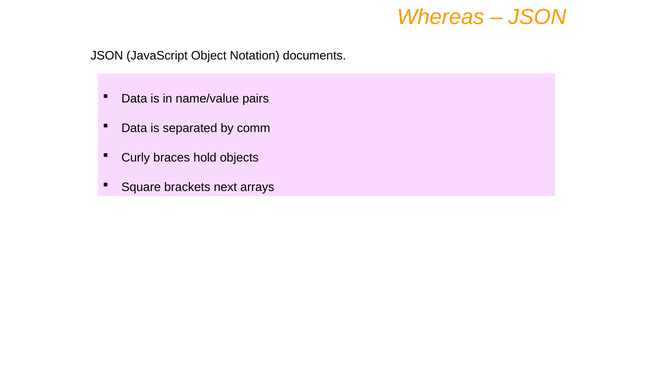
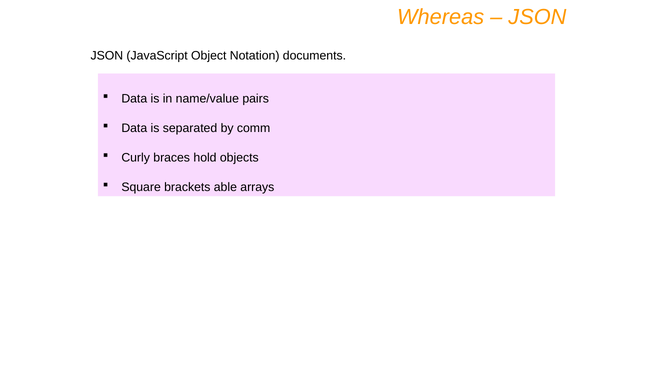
next: next -> able (225, 187)
